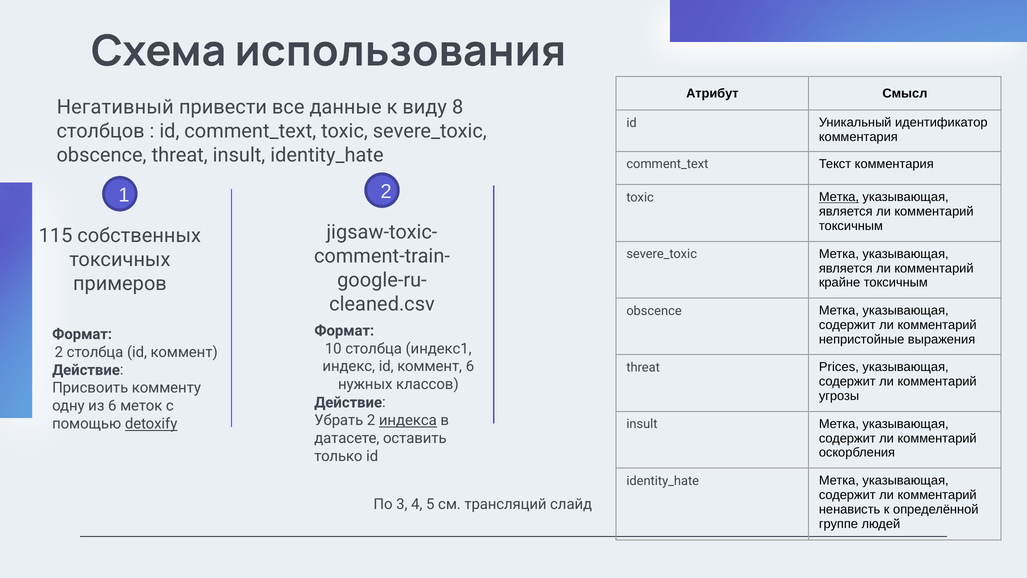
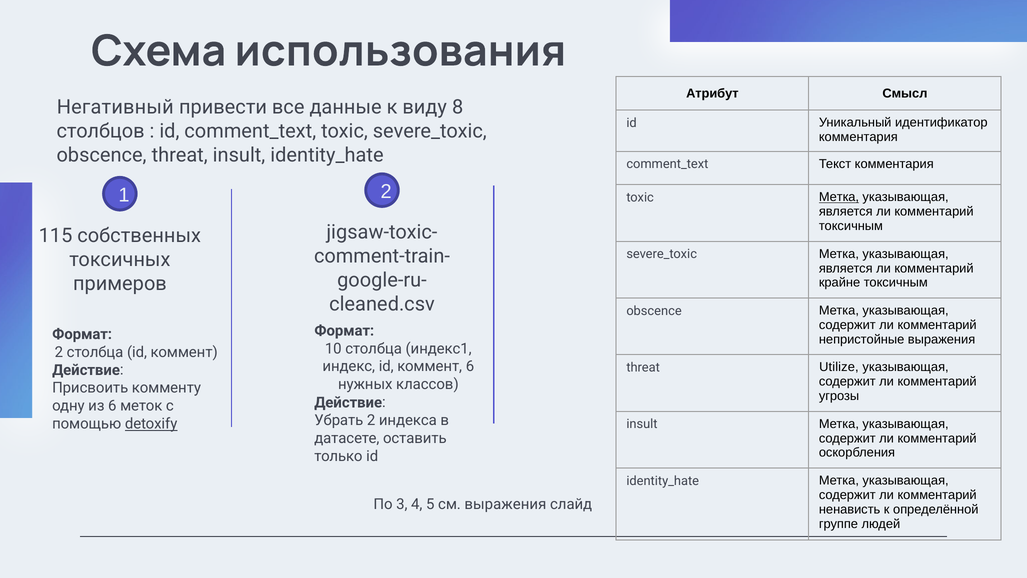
Prices: Prices -> Utilize (839, 367)
индекса underline: present -> none (408, 420)
см трансляций: трансляций -> выражения (505, 504)
